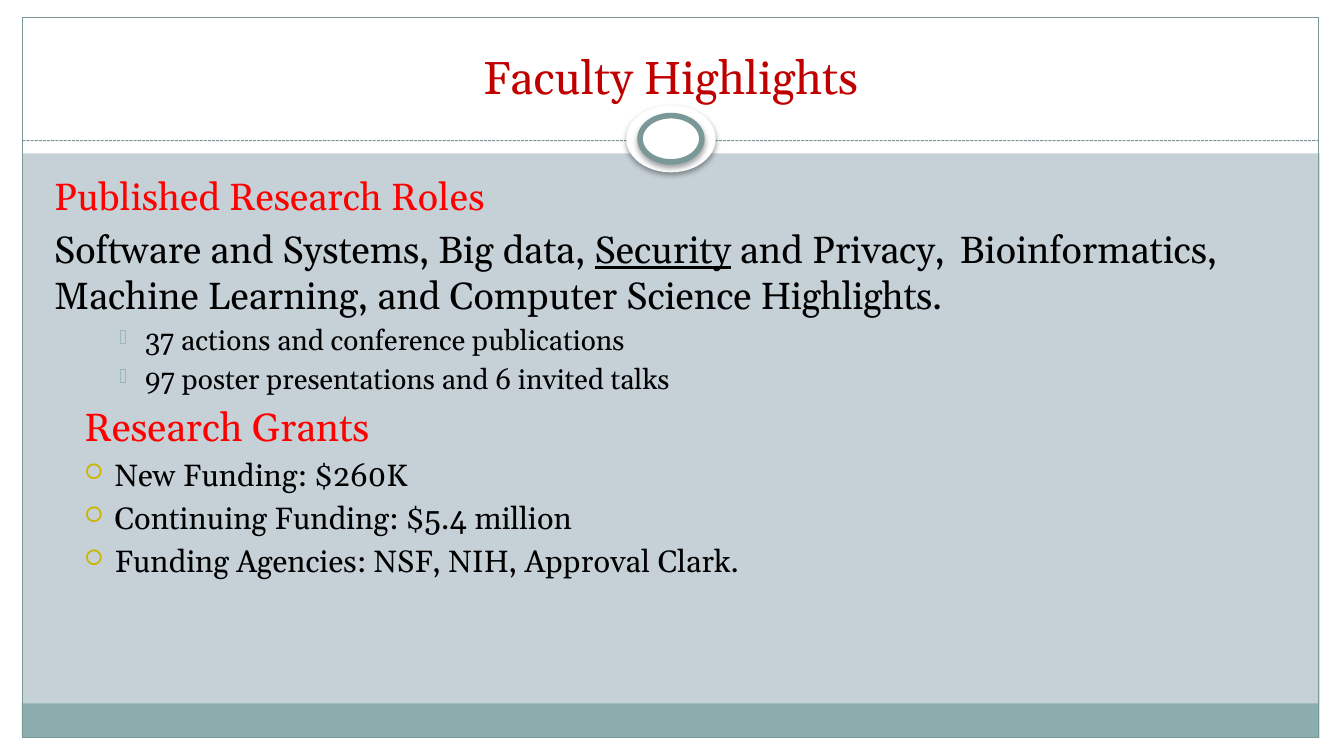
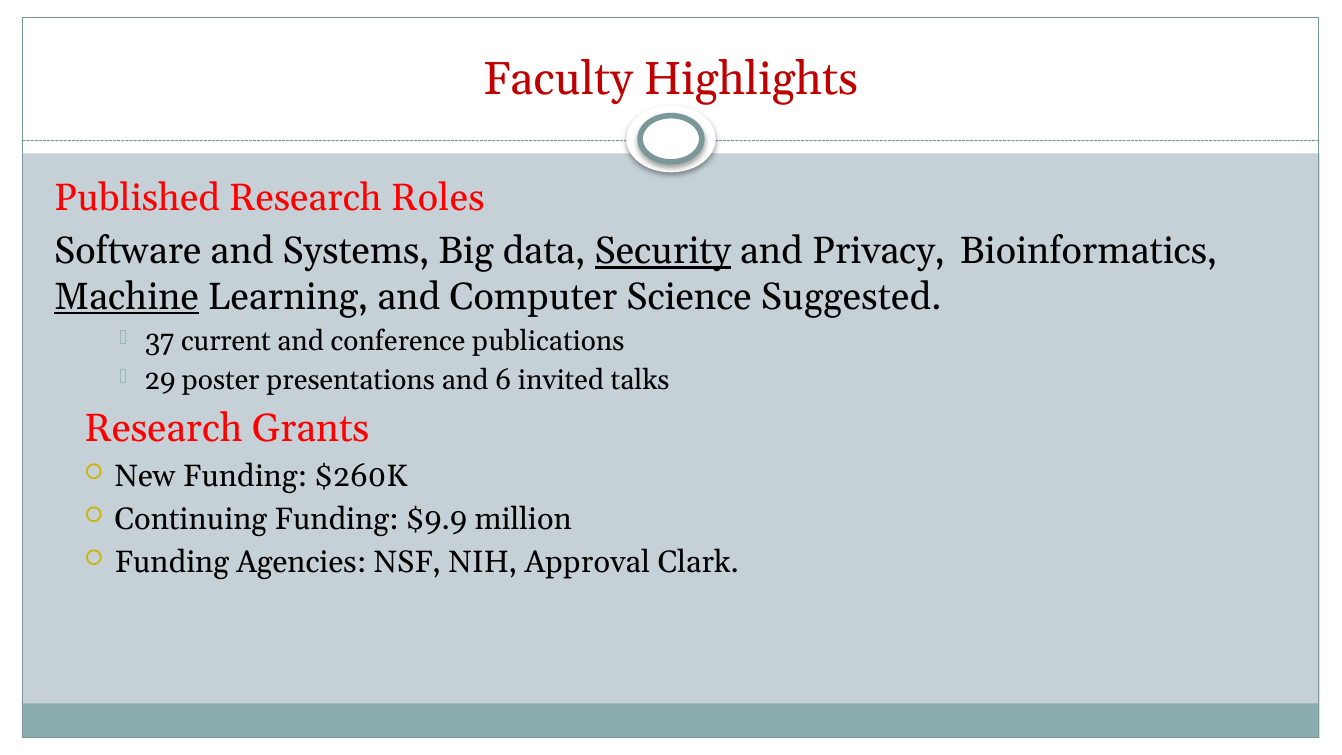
Machine underline: none -> present (126, 297)
Science Highlights: Highlights -> Suggested (851, 297)
actions: actions -> current (226, 341)
97: 97 -> 29 (160, 380)
$5.4: $5.4 -> $9.9 (437, 519)
